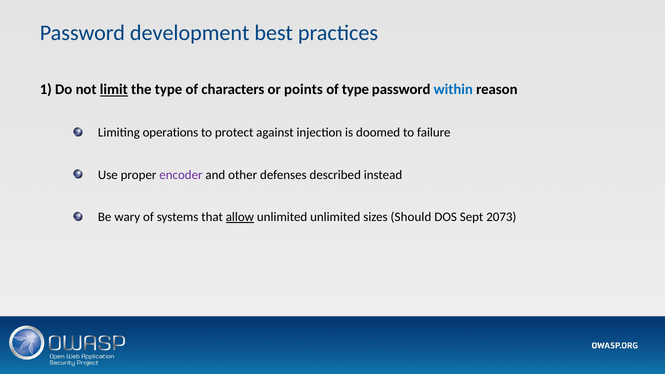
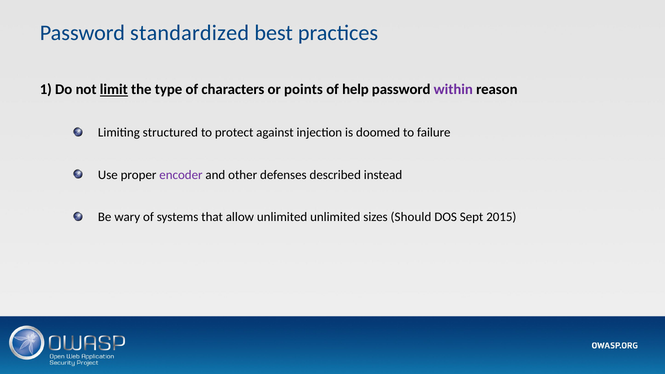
development: development -> standardized (190, 33)
of type: type -> help (355, 90)
within colour: blue -> purple (453, 90)
operations: operations -> structured (170, 133)
allow underline: present -> none (240, 217)
2073: 2073 -> 2015 (501, 217)
